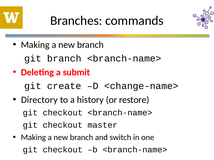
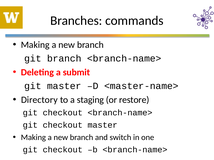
git create: create -> master (64, 86)
<change-name>: <change-name> -> <master-name> (141, 86)
history: history -> staging (90, 100)
